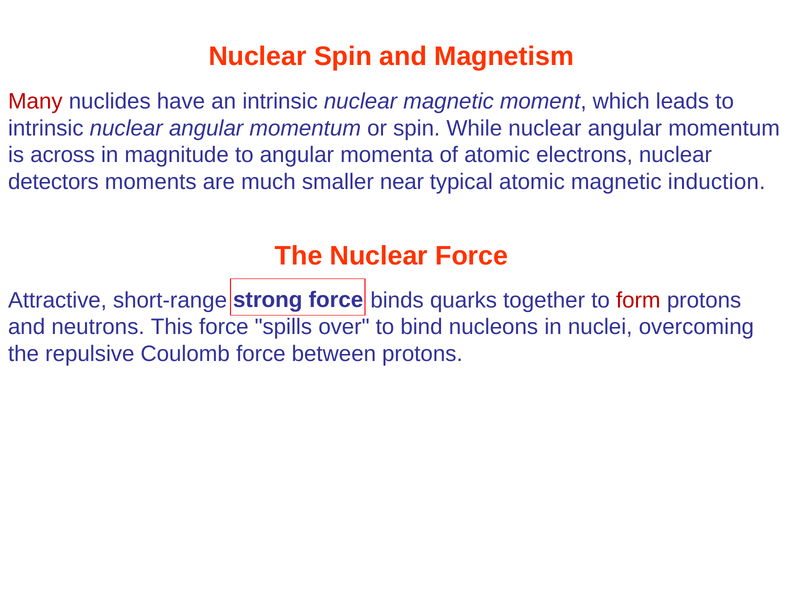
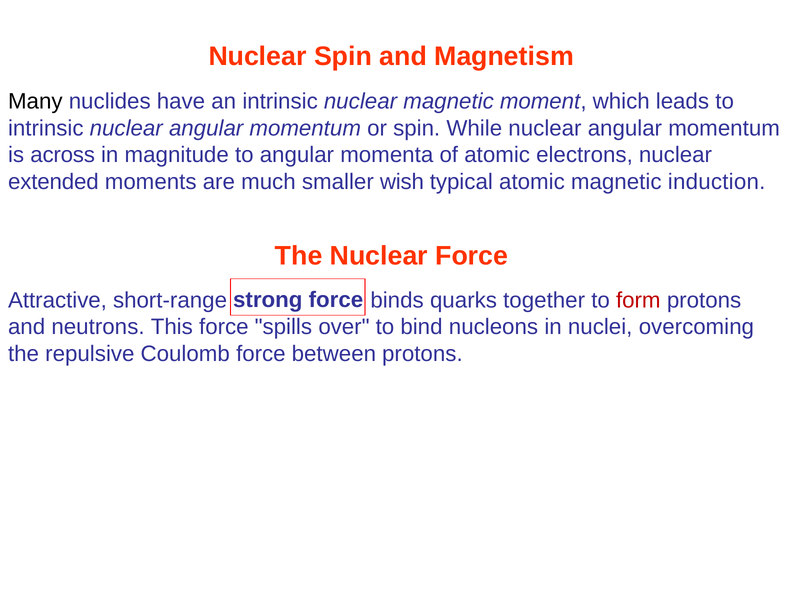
Many colour: red -> black (35, 101)
detectors: detectors -> extended (53, 182)
near: near -> wish (402, 182)
